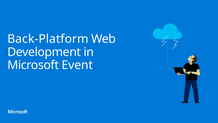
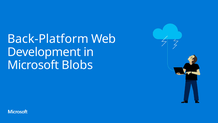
Event: Event -> Blobs (77, 65)
